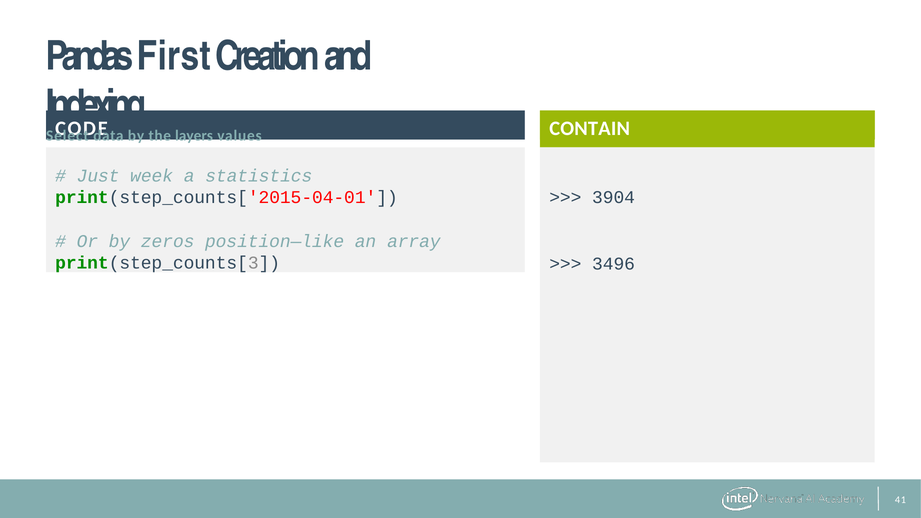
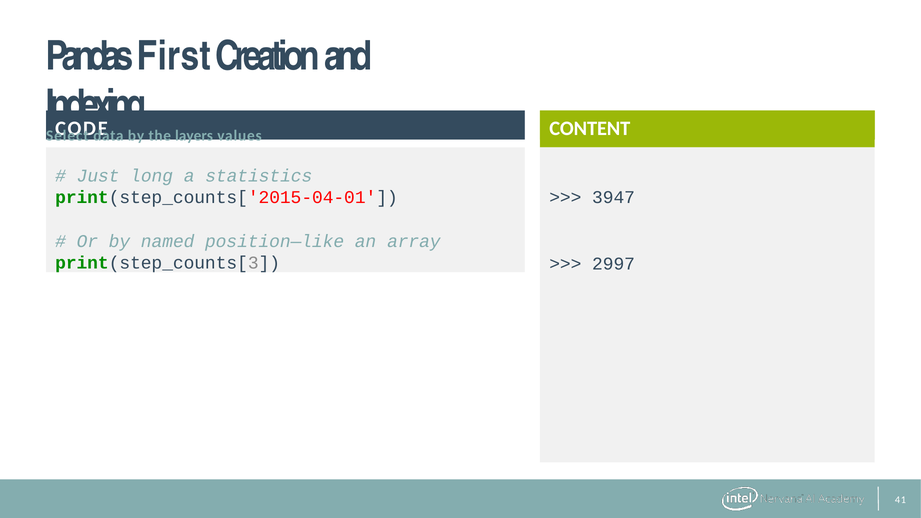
CONTAIN: CONTAIN -> CONTENT (590, 129)
week: week -> long (152, 176)
3904: 3904 -> 3947 (614, 197)
zeros: zeros -> named (168, 241)
3496: 3496 -> 2997 (614, 264)
